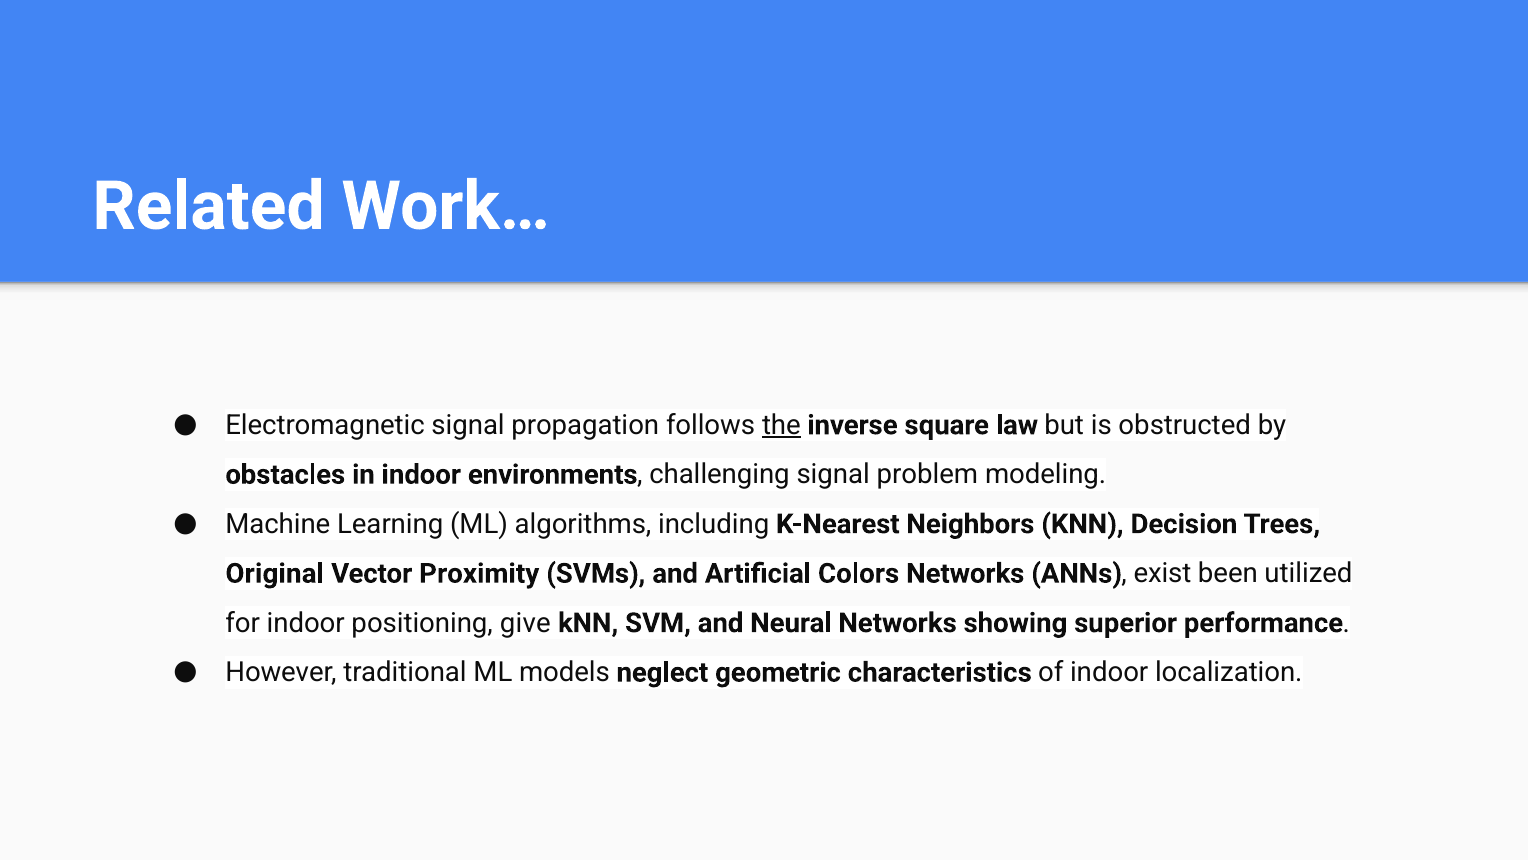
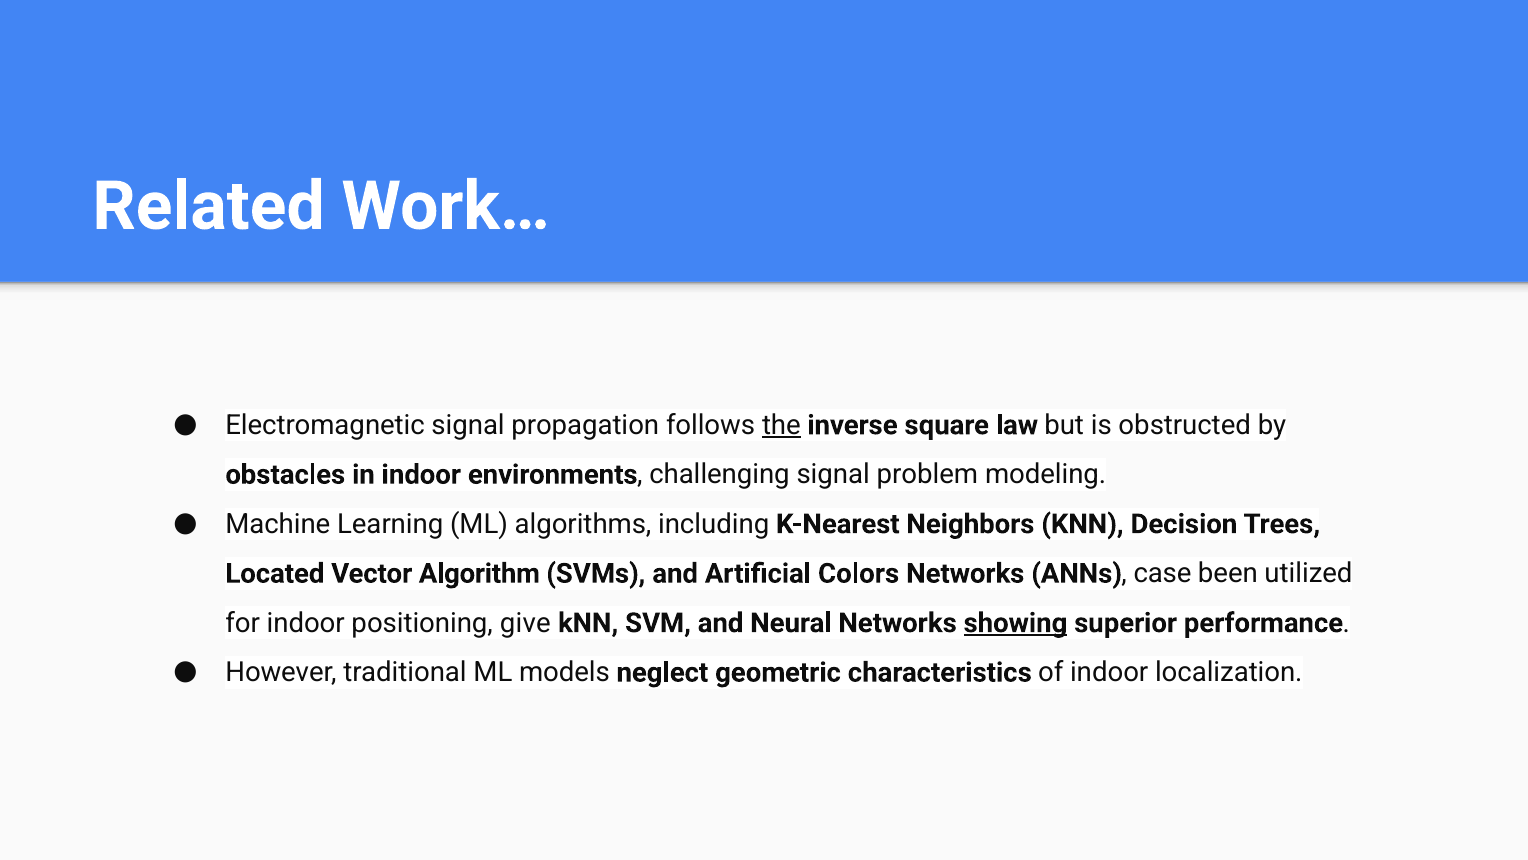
Original: Original -> Located (275, 573)
Proximity: Proximity -> Algorithm (479, 573)
exist: exist -> case (1162, 573)
showing underline: none -> present (1015, 623)
